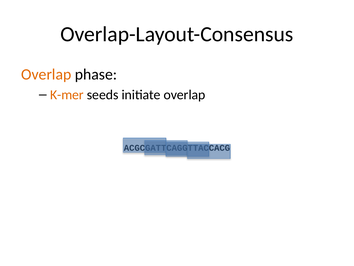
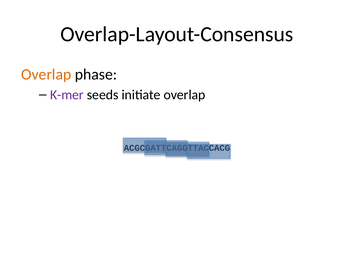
K-mer colour: orange -> purple (67, 95)
